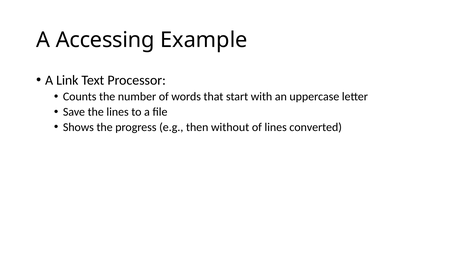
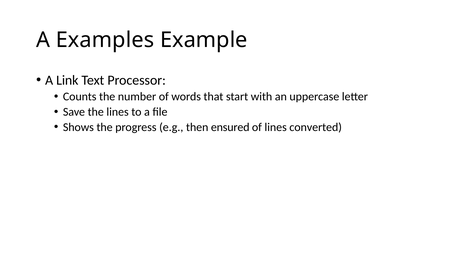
Accessing: Accessing -> Examples (105, 40)
without: without -> ensured (230, 127)
